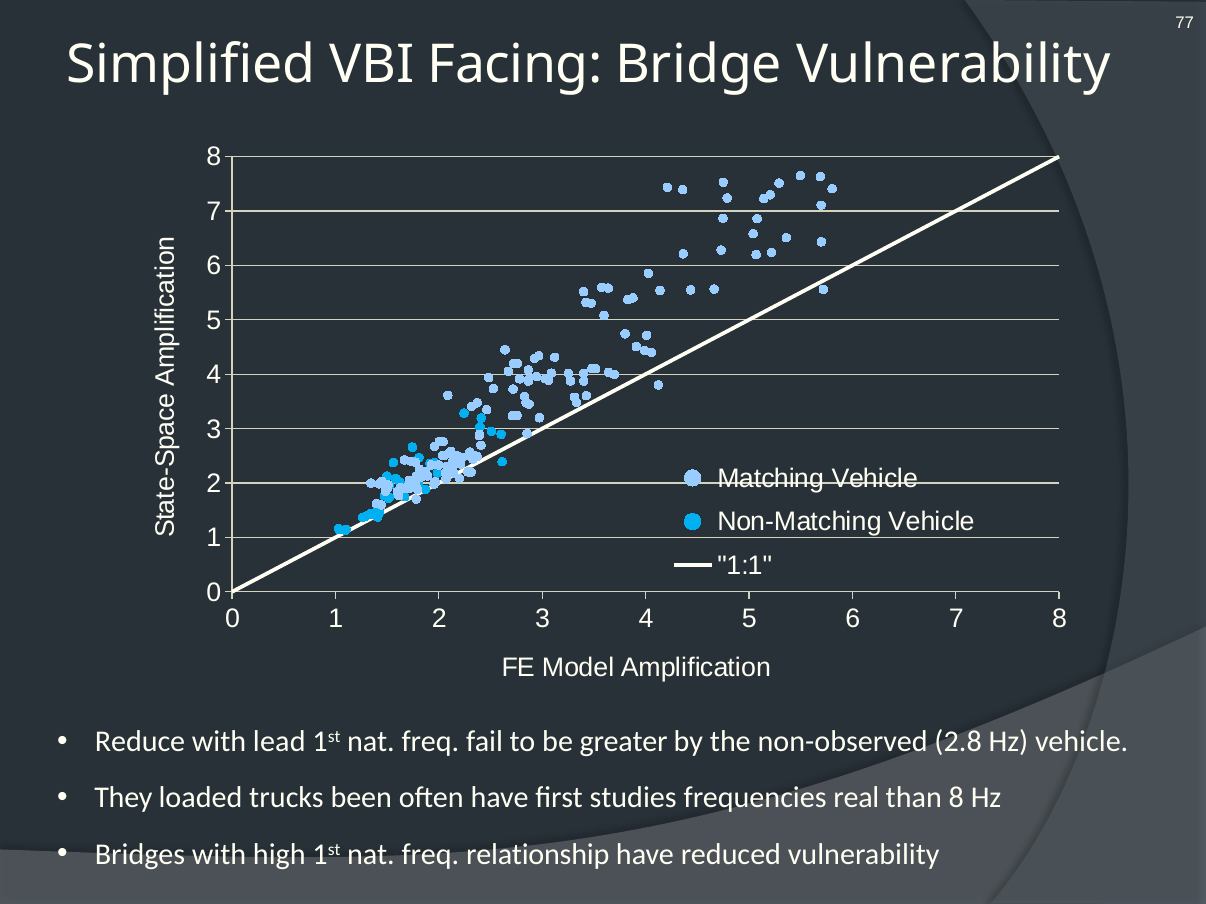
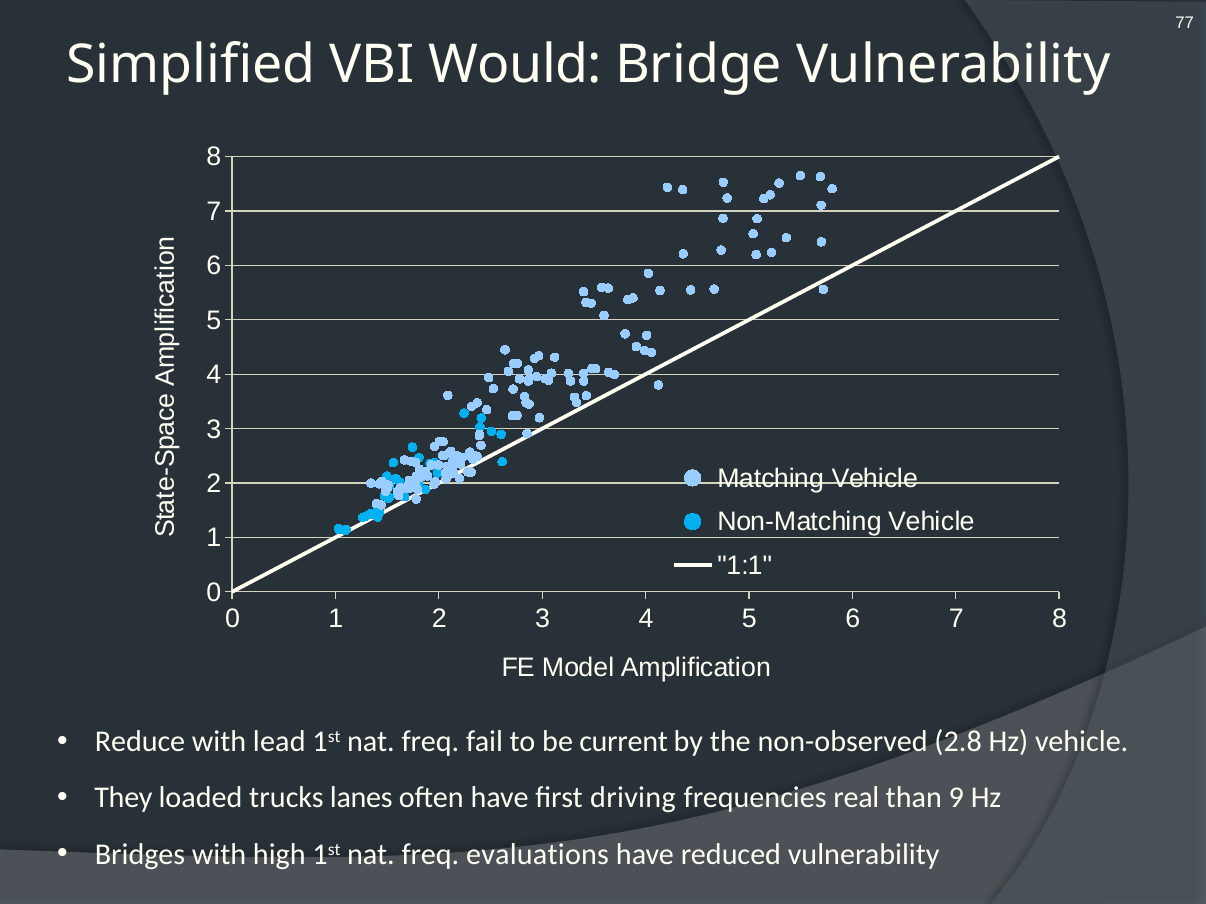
Facing: Facing -> Would (515, 65)
greater: greater -> current (624, 742)
been: been -> lanes (361, 798)
studies: studies -> driving (633, 798)
than 8: 8 -> 9 (956, 798)
relationship: relationship -> evaluations (538, 855)
